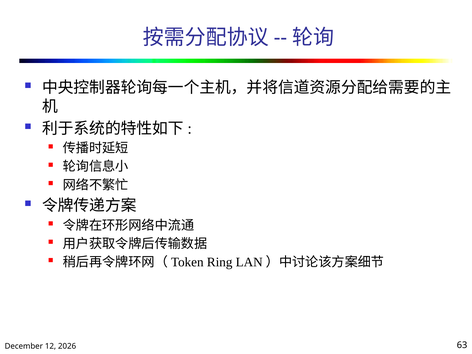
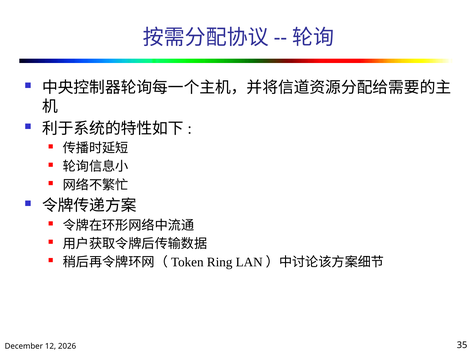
63: 63 -> 35 (462, 345)
